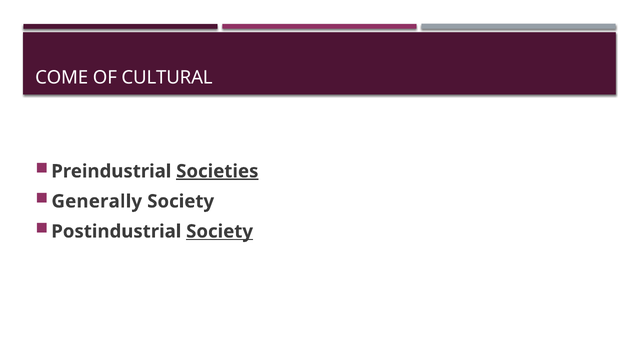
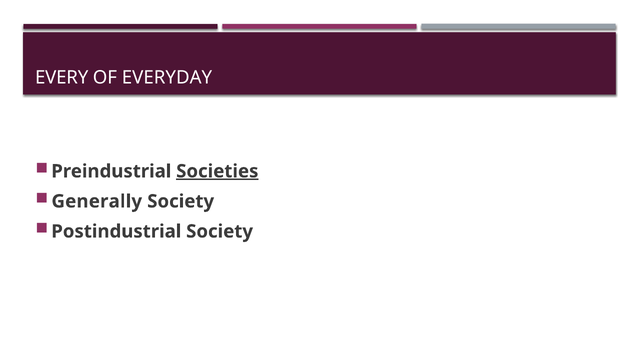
COME: COME -> EVERY (62, 78)
CULTURAL: CULTURAL -> EVERYDAY (167, 78)
Society underline: present -> none (220, 232)
